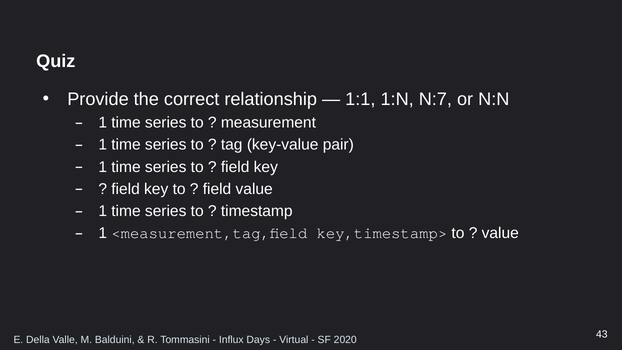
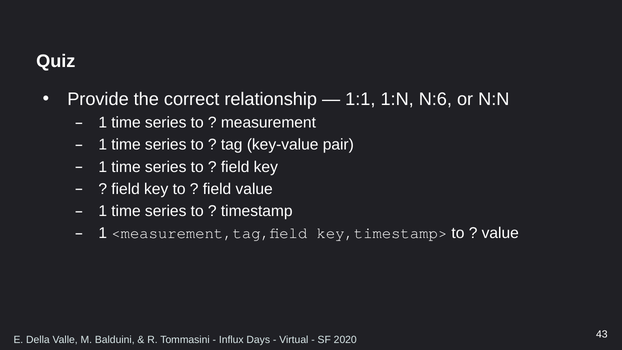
N:7: N:7 -> N:6 (435, 99)
